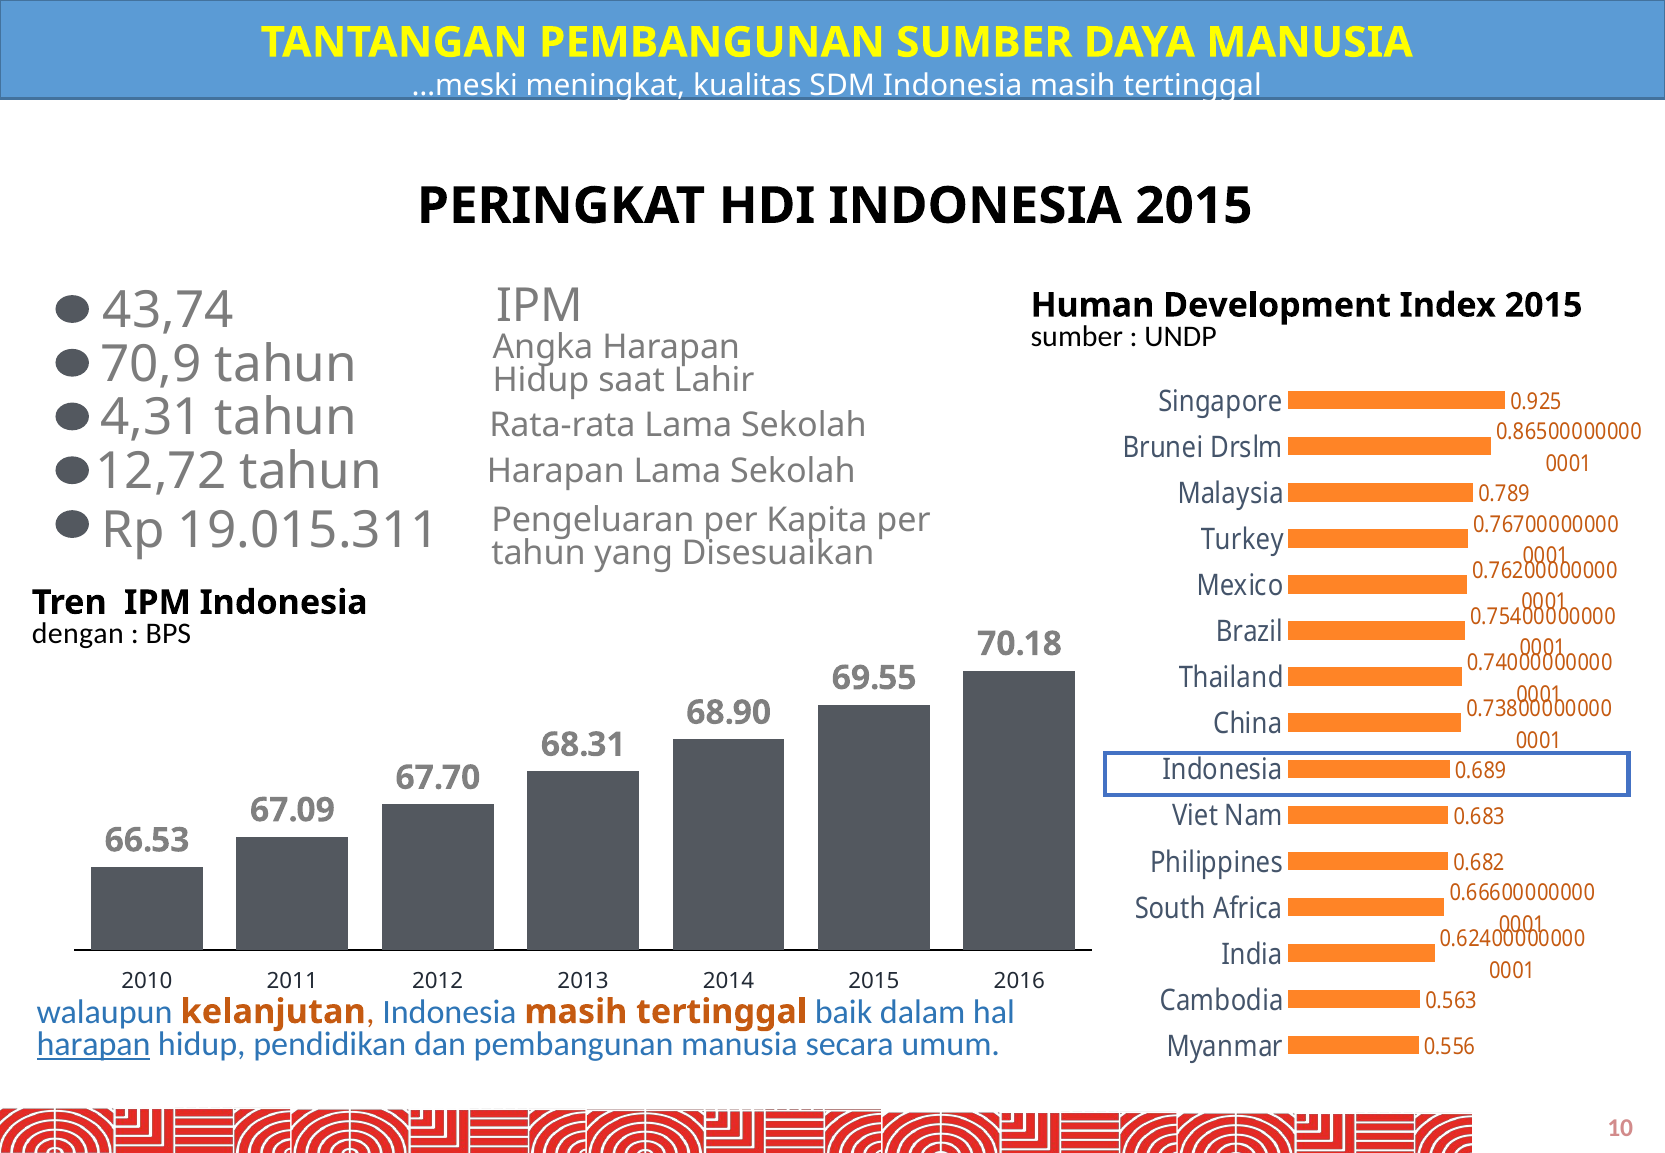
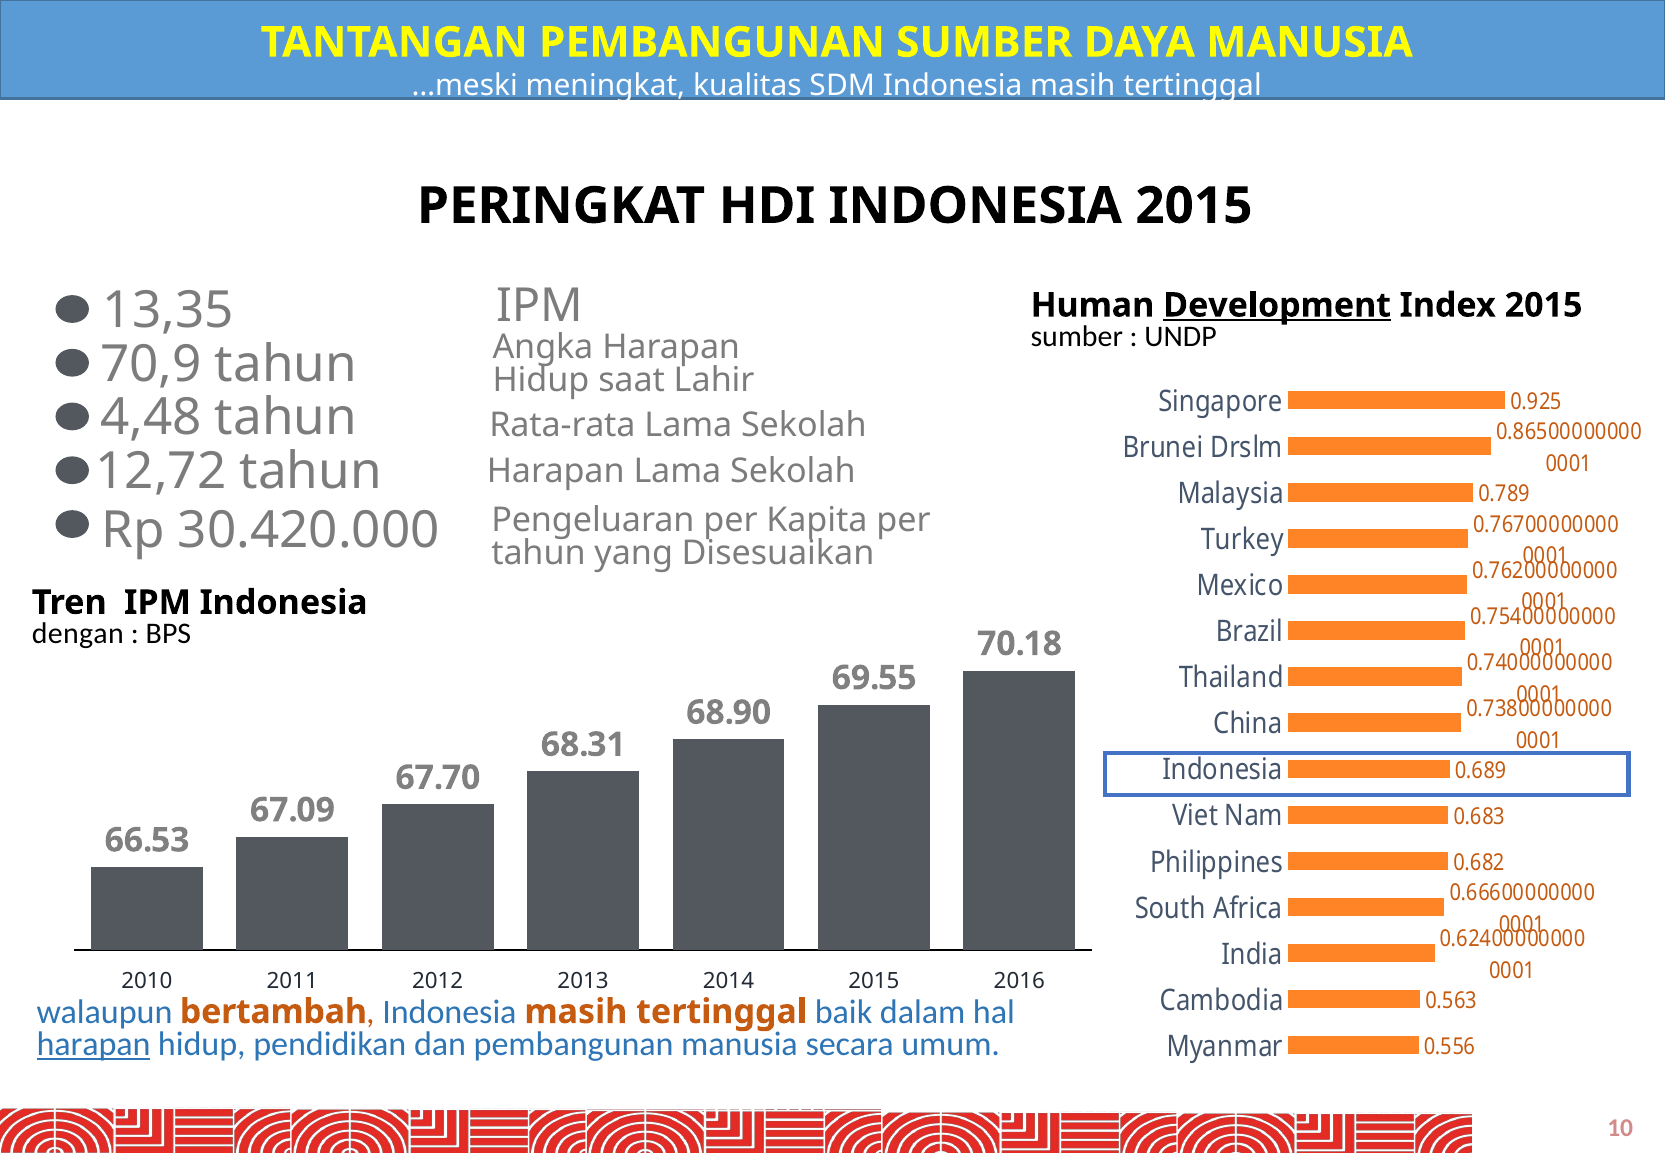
43,74: 43,74 -> 13,35 (168, 310)
Development underline: none -> present (1277, 305)
4,31: 4,31 -> 4,48 (151, 418)
19.015.311: 19.015.311 -> 30.420.000 (309, 530)
kelanjutan: kelanjutan -> bertambah (273, 1012)
